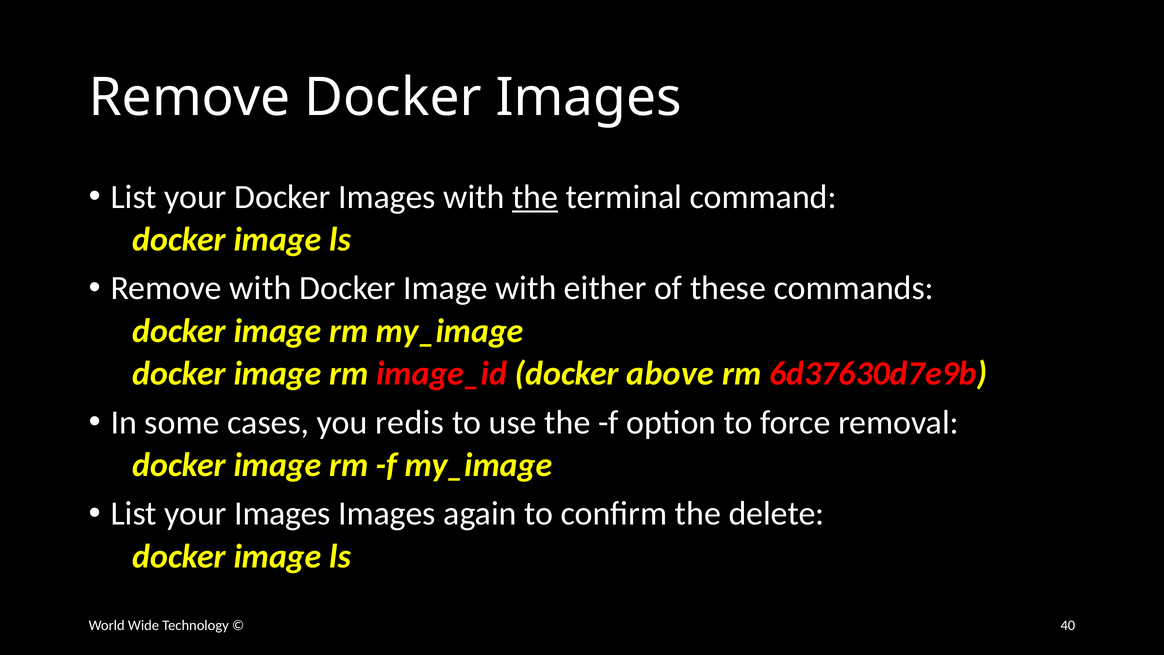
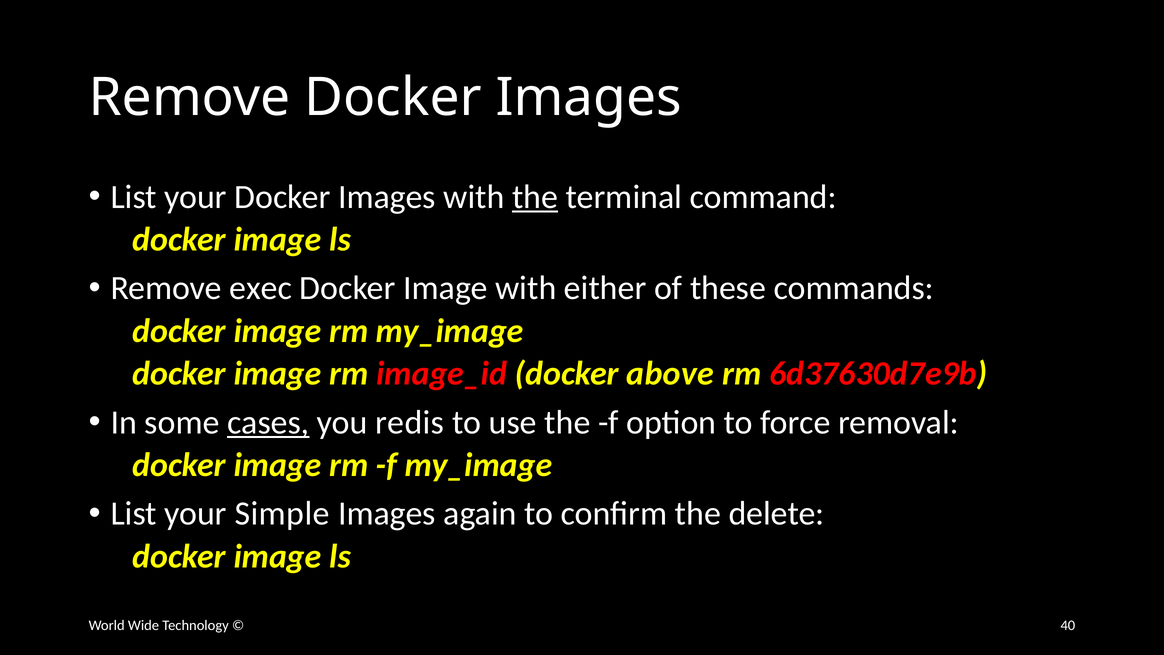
Remove with: with -> exec (261, 288)
cases underline: none -> present (268, 422)
your Images: Images -> Simple (282, 514)
